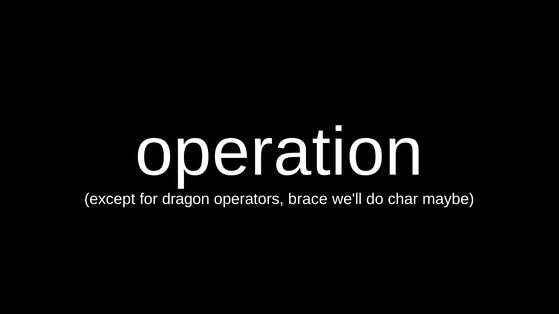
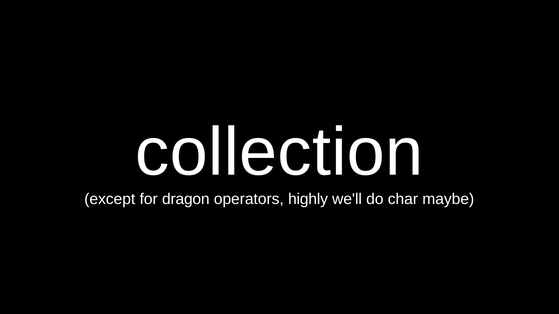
operation: operation -> collection (279, 153)
brace: brace -> highly (308, 199)
